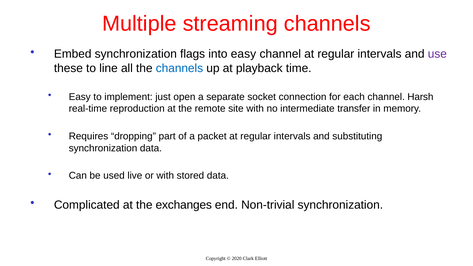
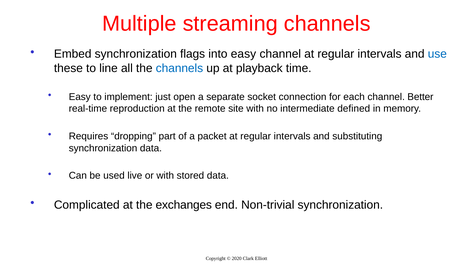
use colour: purple -> blue (437, 54)
Harsh: Harsh -> Better (420, 97)
transfer: transfer -> defined (354, 109)
